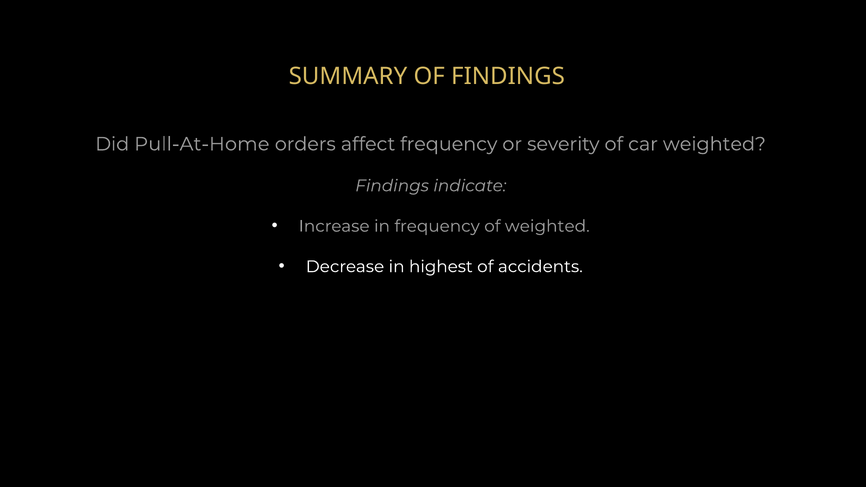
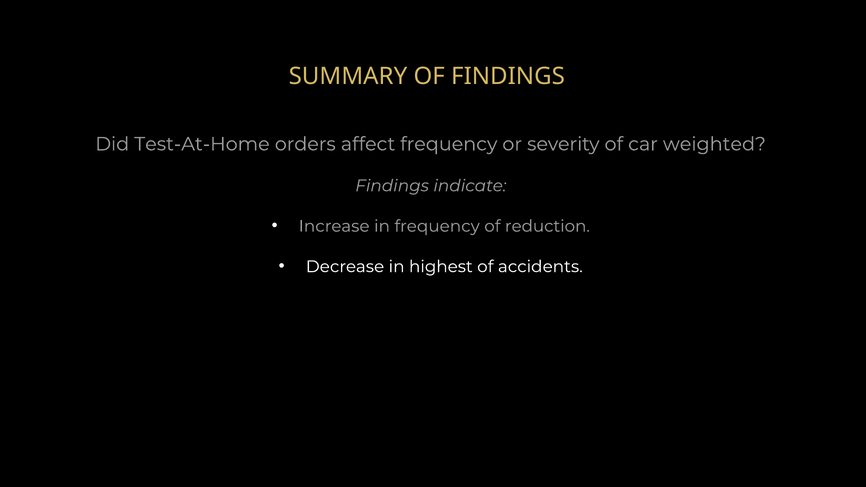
Pull-At-Home: Pull-At-Home -> Test-At-Home (202, 144)
of weighted: weighted -> reduction (547, 226)
